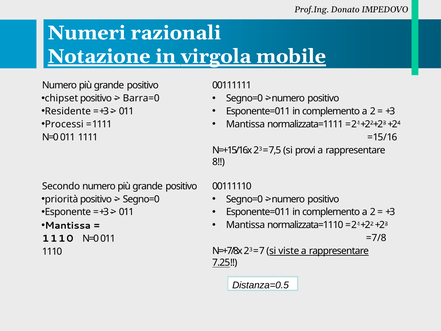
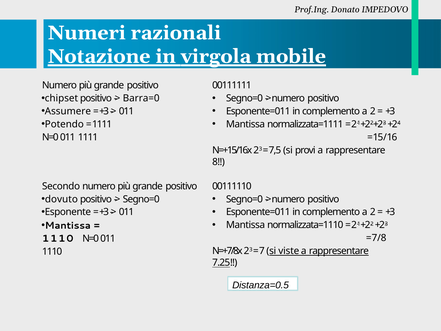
Residente: Residente -> Assumere (68, 111)
Processi: Processi -> Potendo (64, 124)
priorità: priorità -> dovuto (61, 199)
